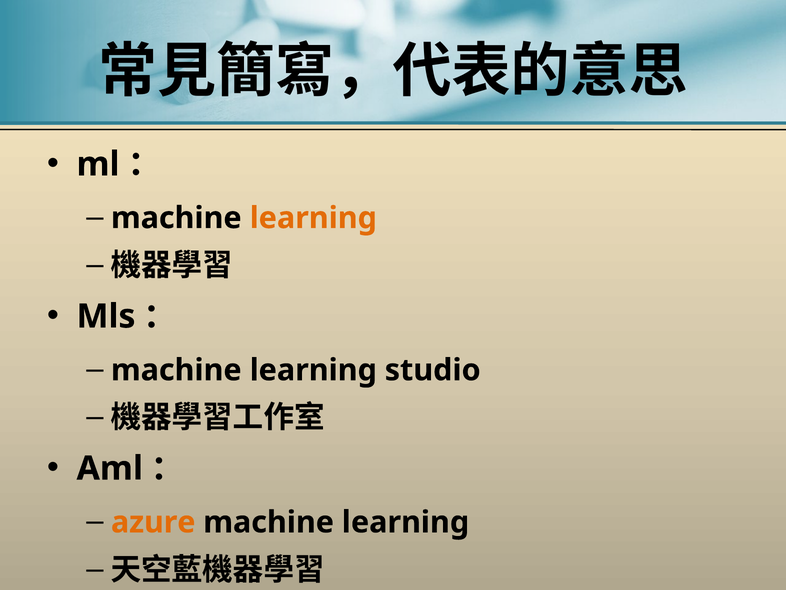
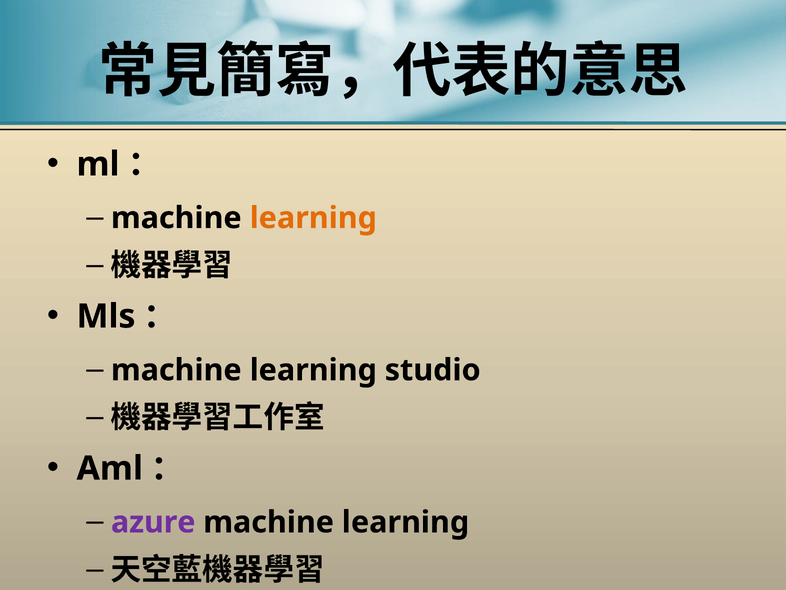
azure colour: orange -> purple (153, 522)
